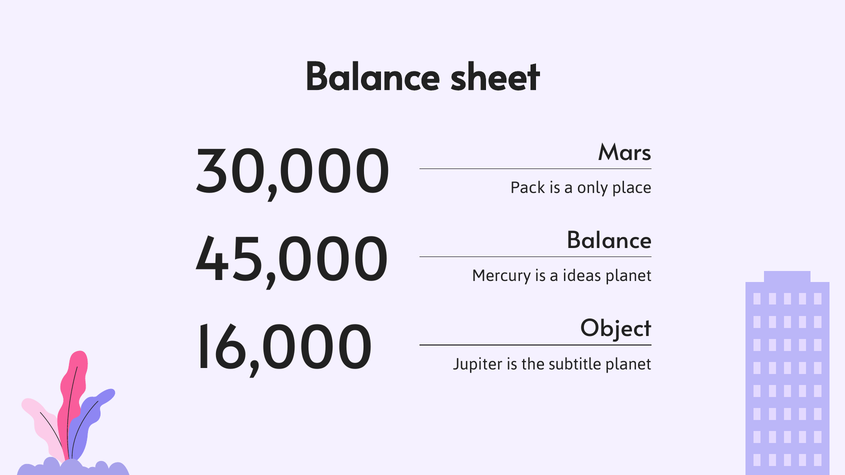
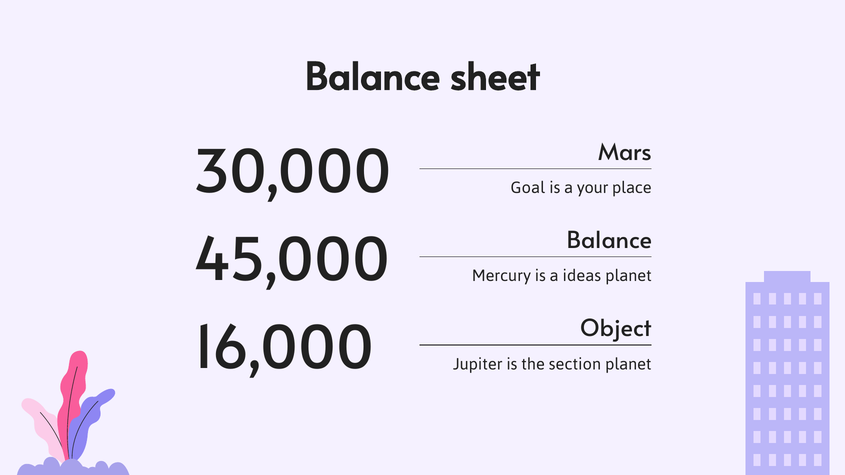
Pack: Pack -> Goal (528, 187)
only: only -> your (593, 187)
subtitle: subtitle -> section (575, 364)
